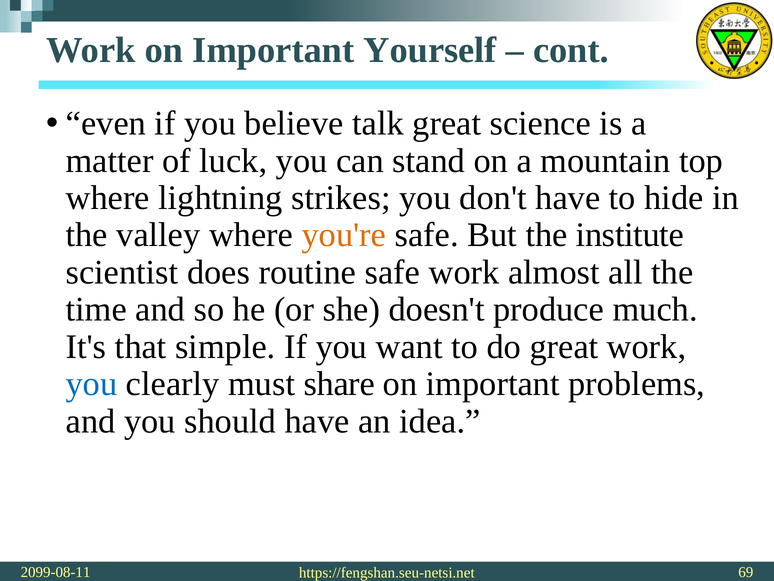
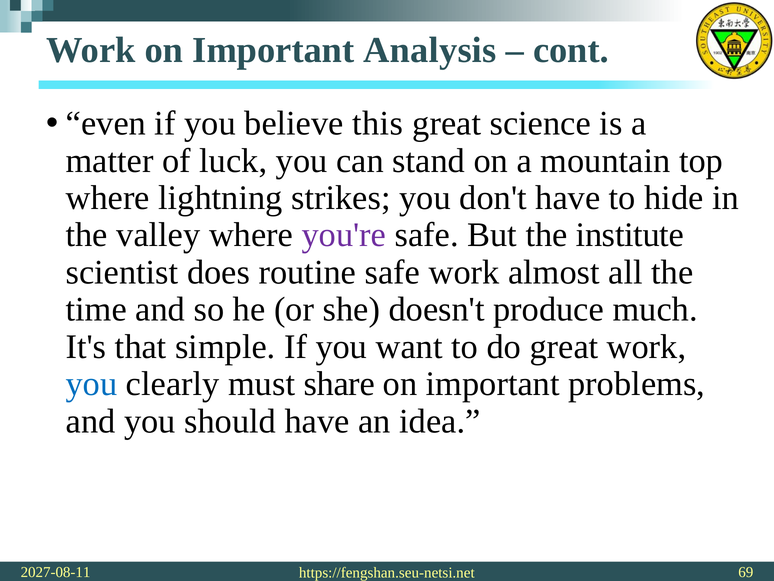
Yourself: Yourself -> Analysis (430, 50)
talk: talk -> this (378, 123)
you're colour: orange -> purple (344, 235)
2099-08-11: 2099-08-11 -> 2027-08-11 (56, 572)
